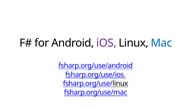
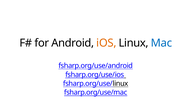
iOS colour: purple -> orange (106, 43)
